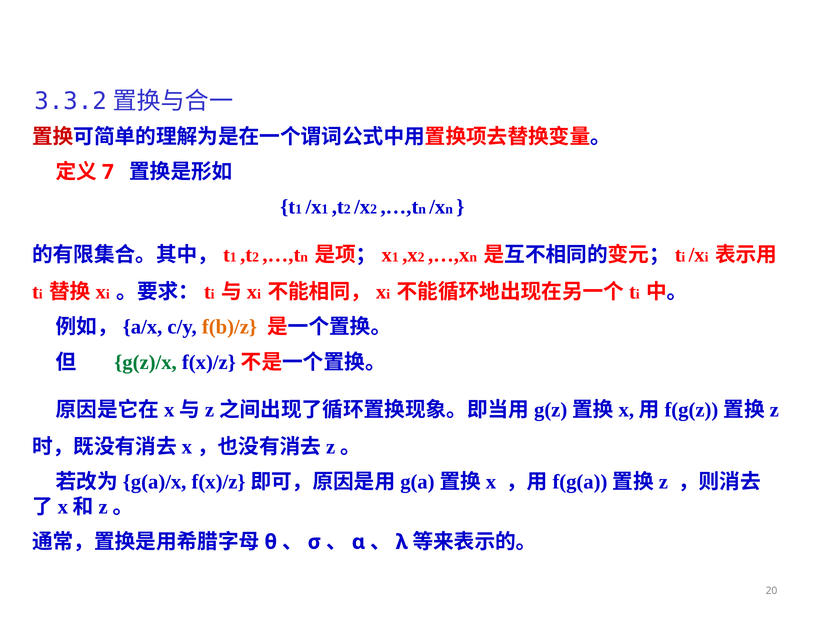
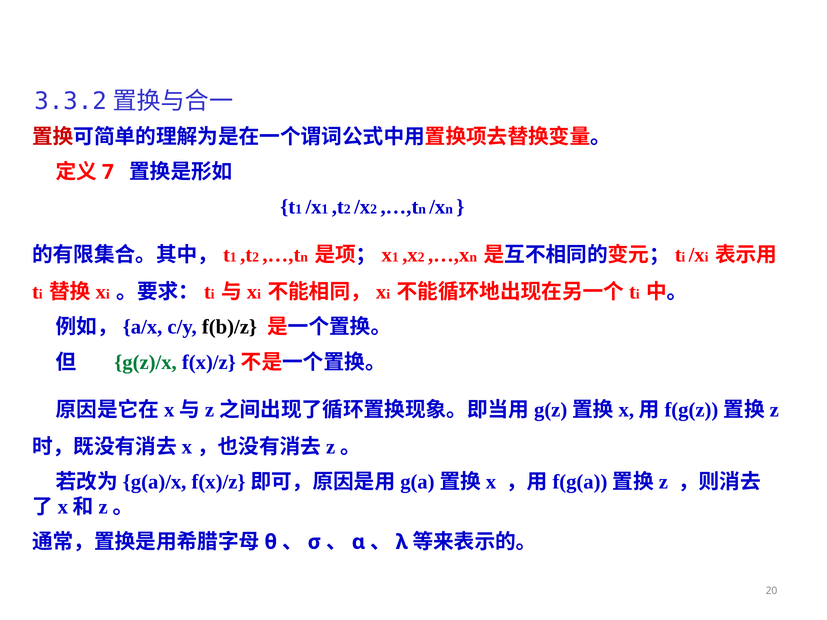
f(b)/z colour: orange -> black (229, 327)
